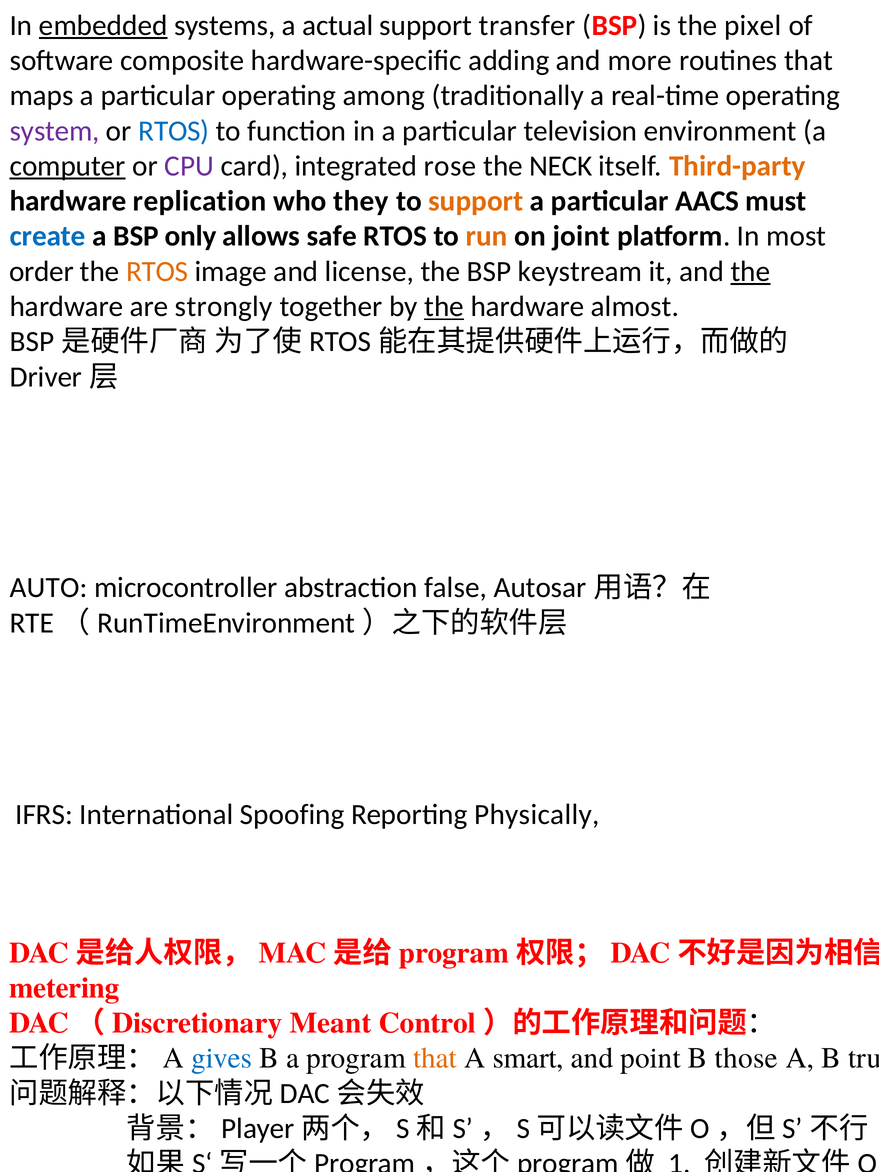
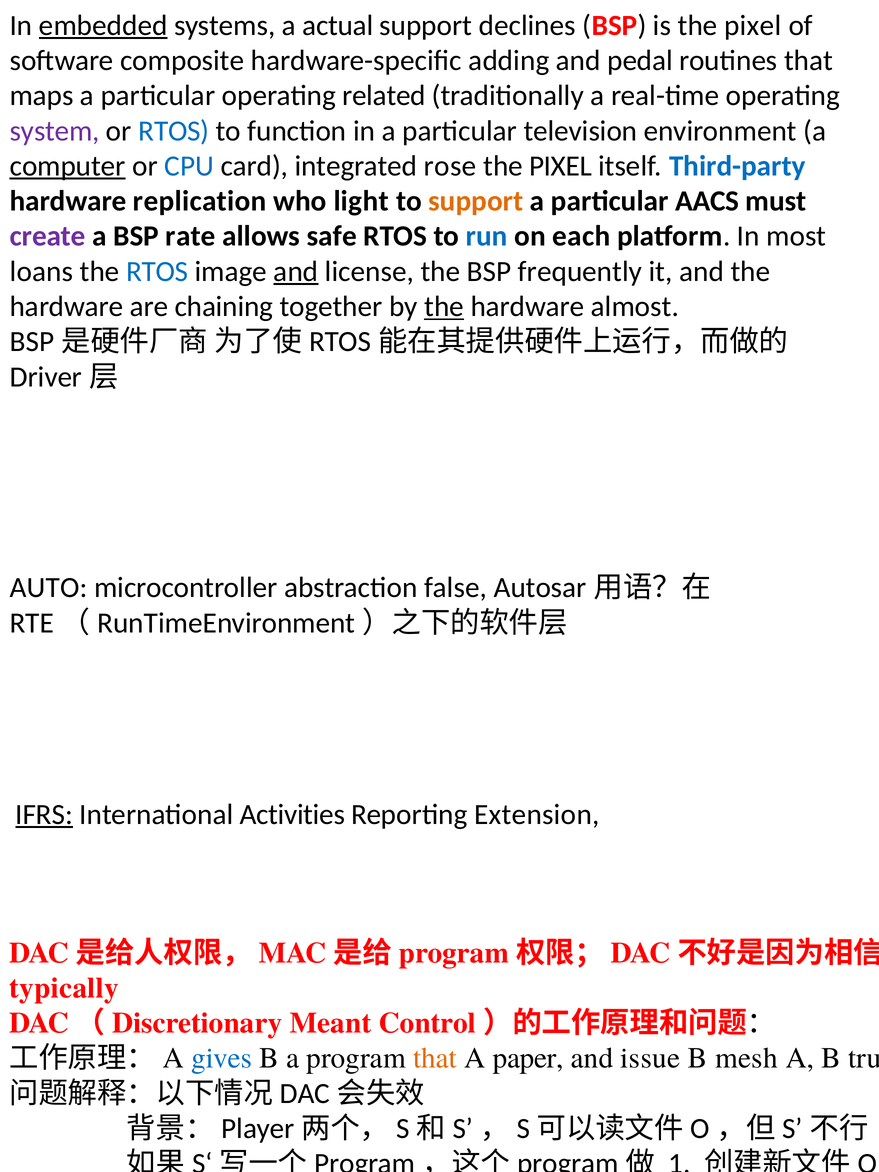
transfer: transfer -> declines (527, 25)
more: more -> pedal (640, 61)
among: among -> related (384, 96)
CPU colour: purple -> blue (189, 166)
NECK: NECK -> PIXEL (561, 166)
Third-party colour: orange -> blue (737, 166)
they: they -> light (361, 201)
create colour: blue -> purple (48, 236)
only: only -> rate (191, 236)
run colour: orange -> blue (487, 236)
joint: joint -> each (581, 236)
order: order -> loans (41, 271)
RTOS colour: orange -> blue (157, 271)
and underline: none -> present (296, 271)
keystream: keystream -> frequently (580, 271)
the underline: present -> none (750, 271)
strongly: strongly -> chaining (224, 307)
IFRS underline: none -> present (44, 814)
Spoofing: Spoofing -> Activities (292, 814)
Physically: Physically -> Extension (537, 814)
metering: metering -> typically (64, 988)
smart: smart -> paper (528, 1058)
point: point -> issue (650, 1058)
those: those -> mesh (746, 1058)
